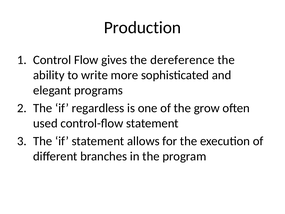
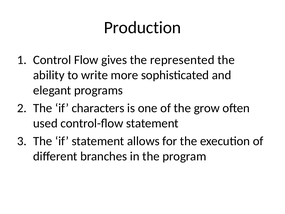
dereference: dereference -> represented (182, 60)
regardless: regardless -> characters (98, 108)
